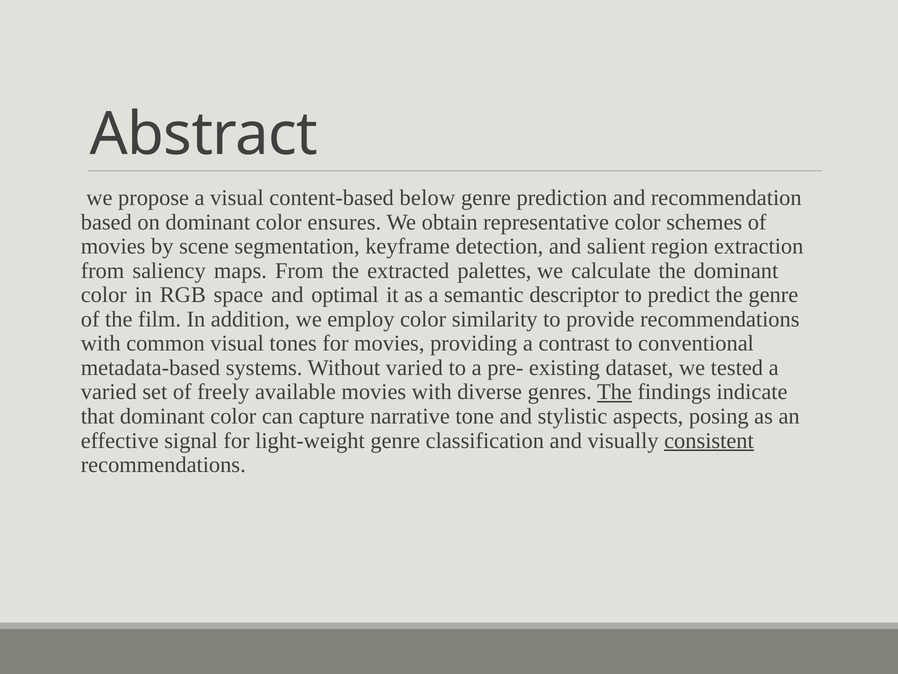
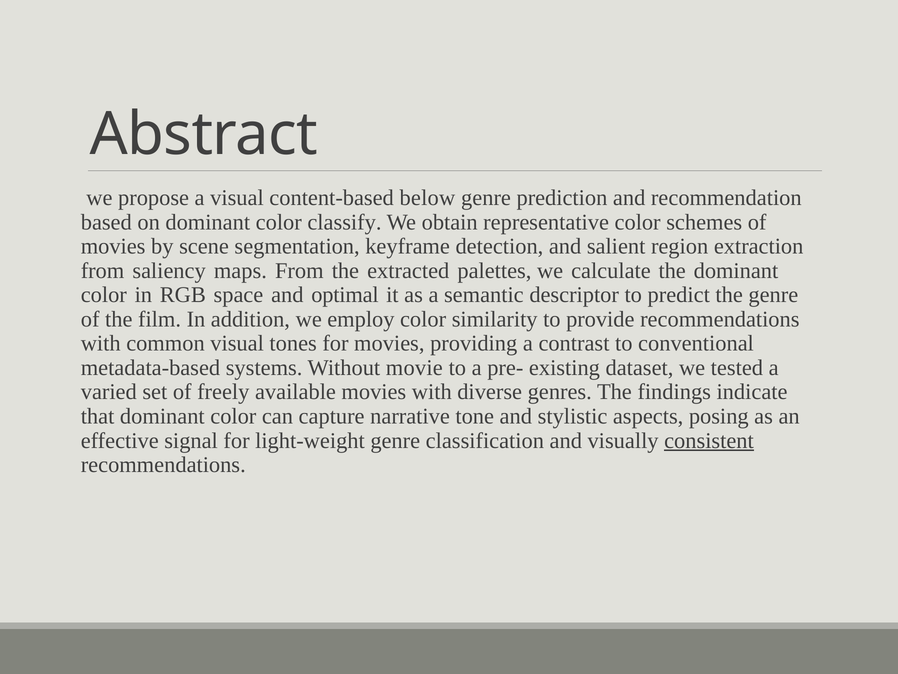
ensures: ensures -> classify (344, 222)
Without varied: varied -> movie (414, 368)
The underline: present -> none (614, 392)
